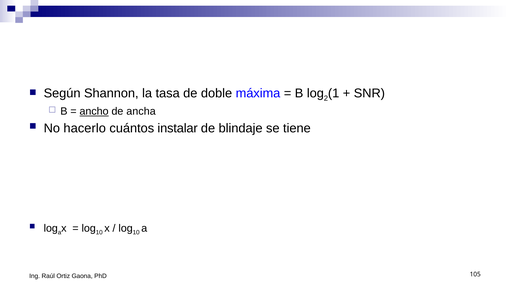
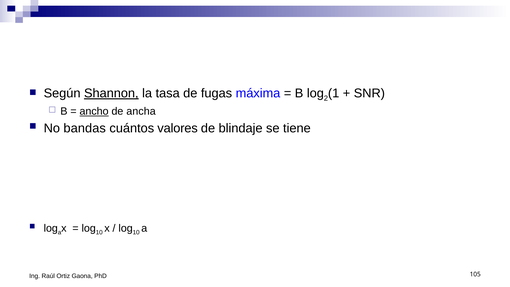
Shannon underline: none -> present (111, 93)
doble: doble -> fugas (217, 93)
hacerlo: hacerlo -> bandas (85, 128)
instalar: instalar -> valores (178, 128)
